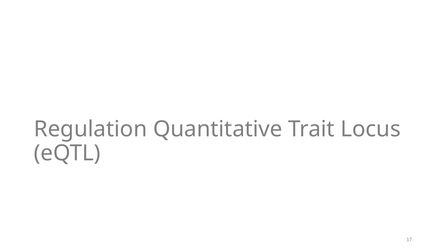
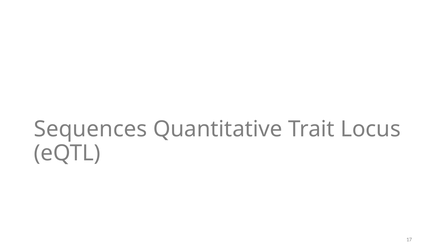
Regulation: Regulation -> Sequences (90, 129)
